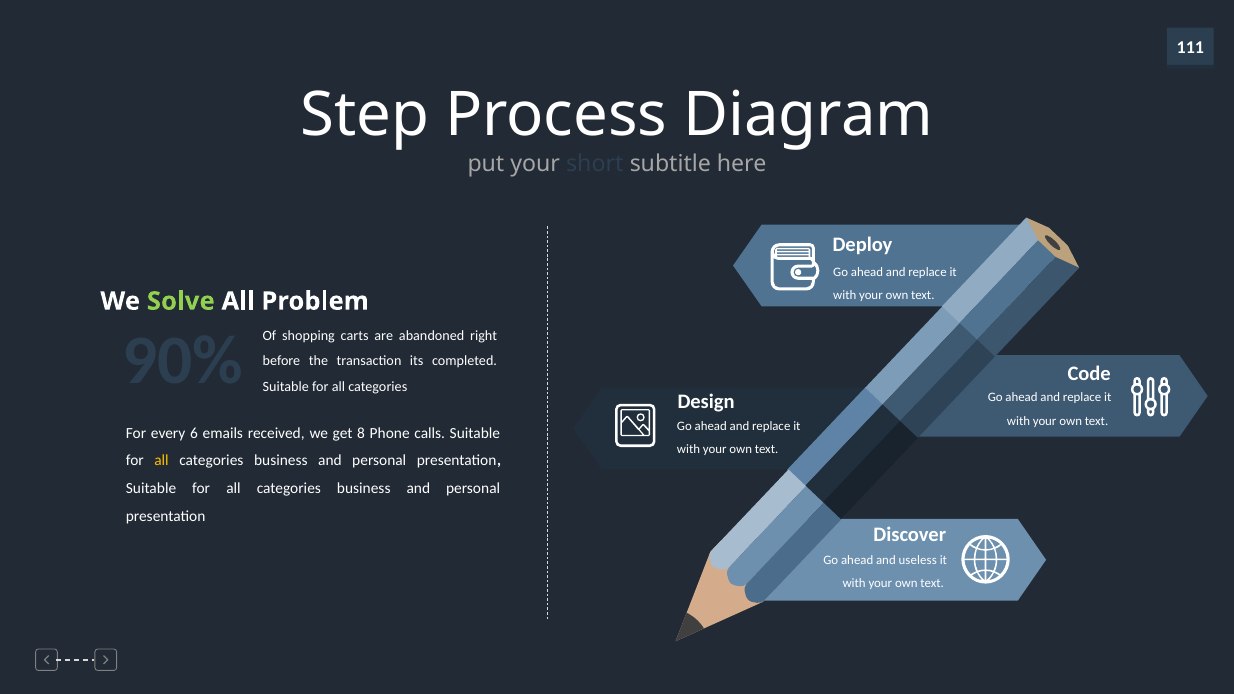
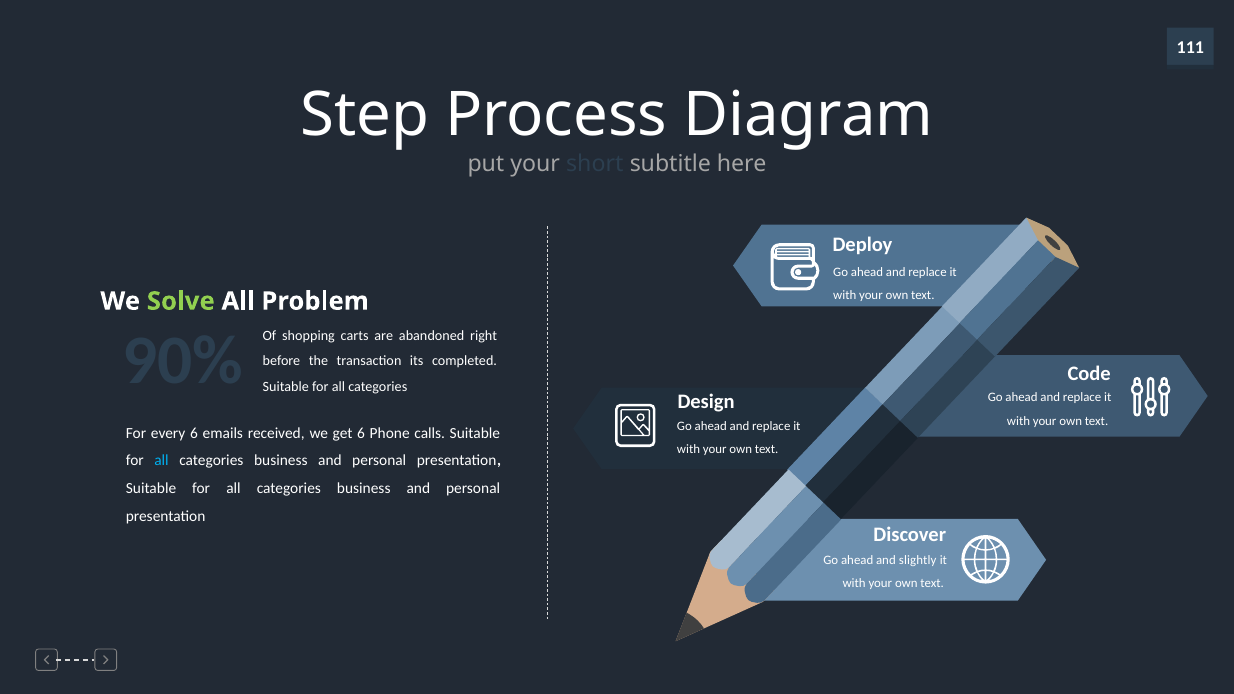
get 8: 8 -> 6 (361, 433)
all colour: yellow -> light blue (162, 461)
useless: useless -> slightly (918, 560)
